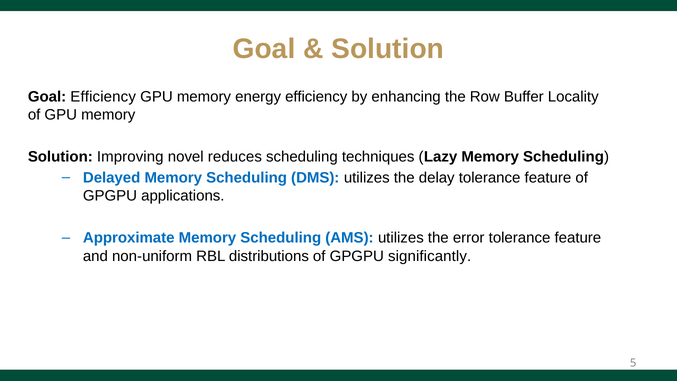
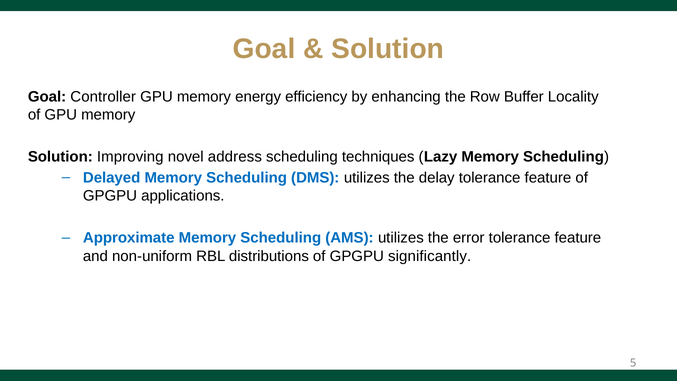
Goal Efficiency: Efficiency -> Controller (103, 97)
reduces: reduces -> address (235, 157)
